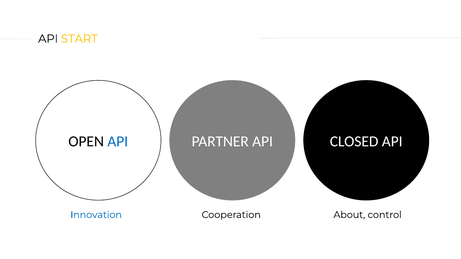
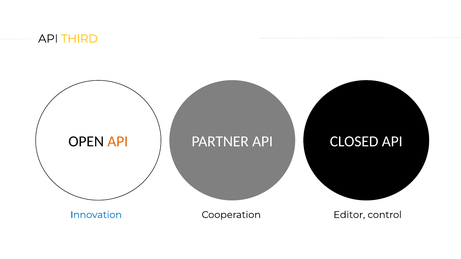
START: START -> THIRD (79, 39)
API colour: blue -> orange (118, 142)
About: About -> Editor (349, 215)
